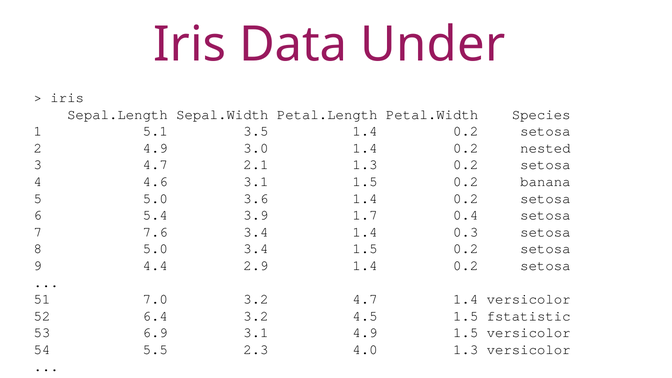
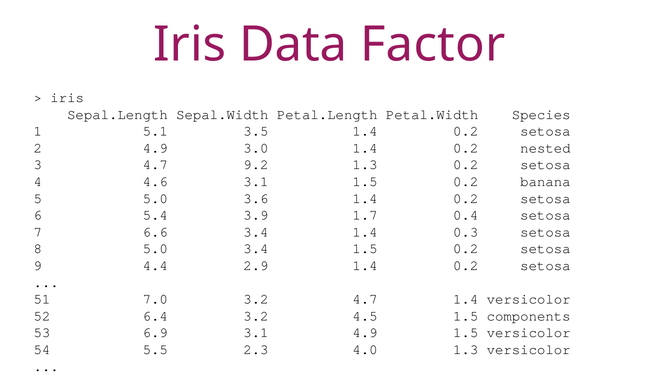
Under: Under -> Factor (433, 45)
2.1: 2.1 -> 9.2 (256, 165)
7.6: 7.6 -> 6.6 (155, 232)
fstatistic: fstatistic -> components (529, 316)
